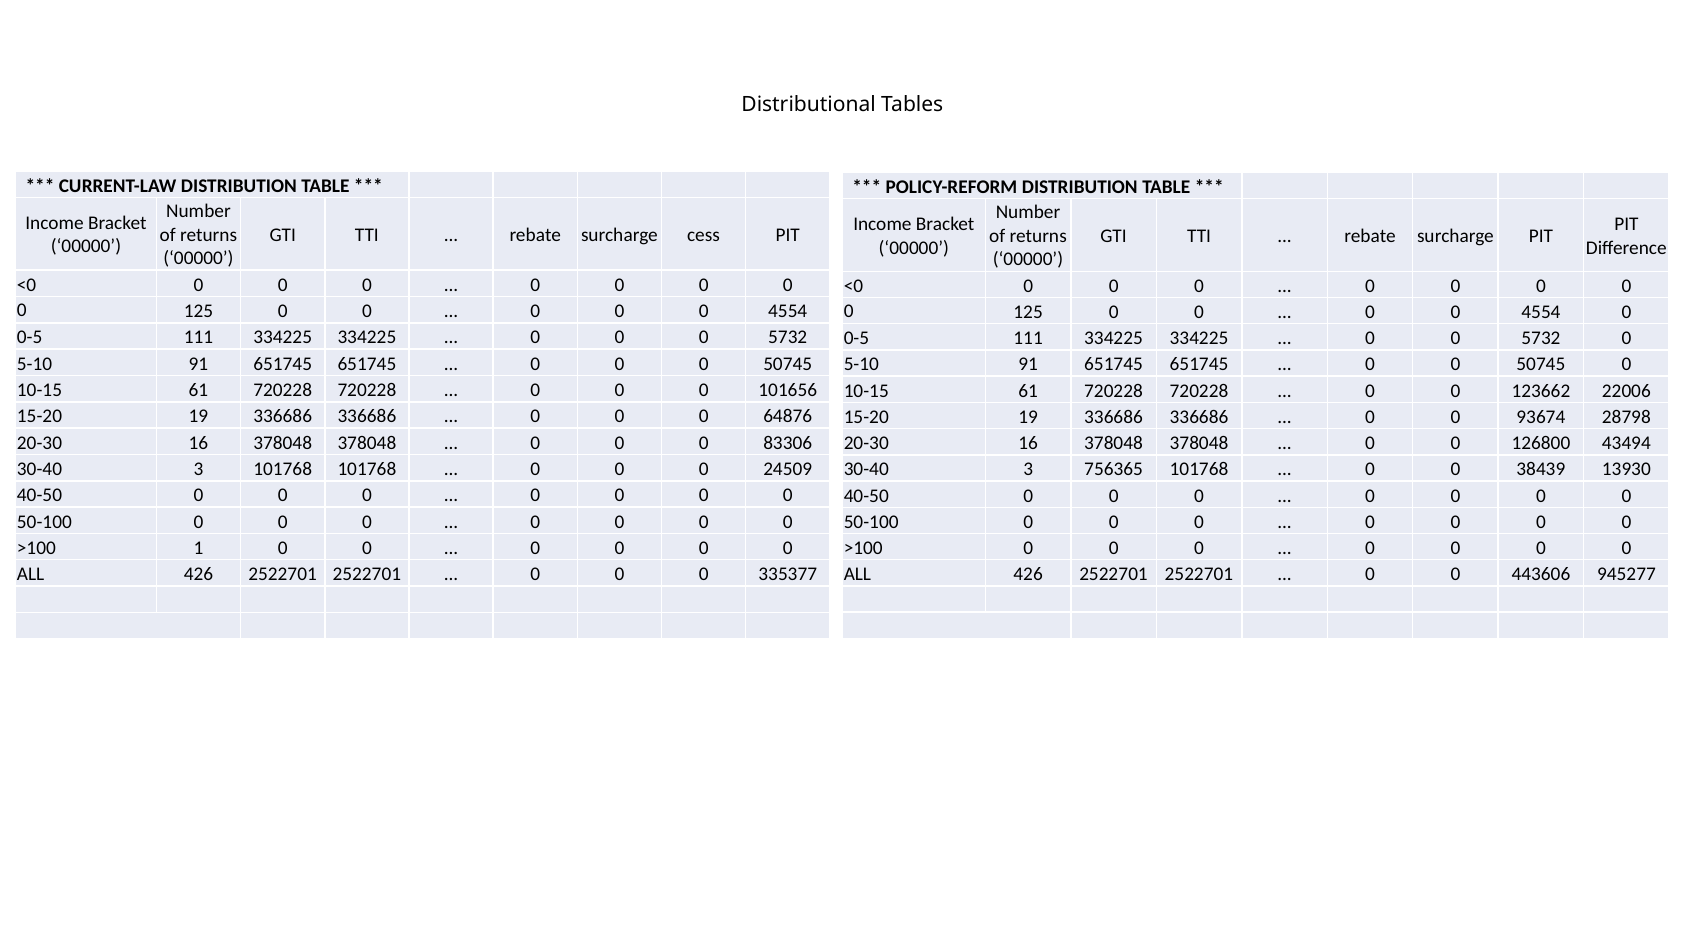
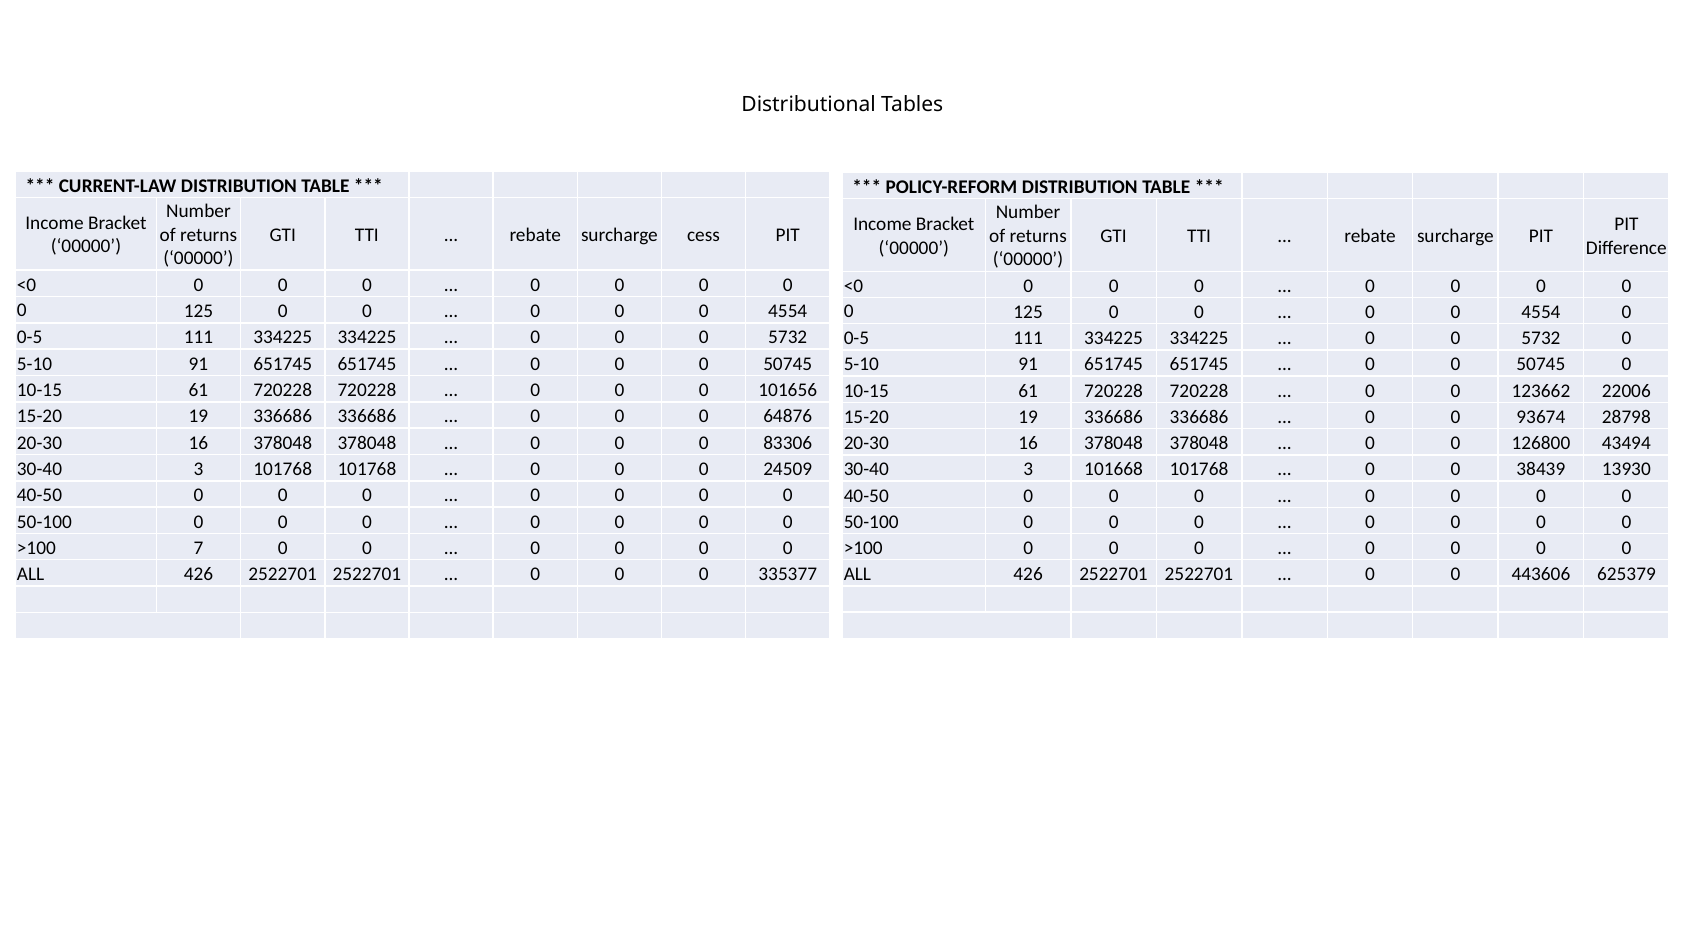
756365: 756365 -> 101668 (1114, 469)
1: 1 -> 7 (199, 548)
945277: 945277 -> 625379 (1626, 574)
